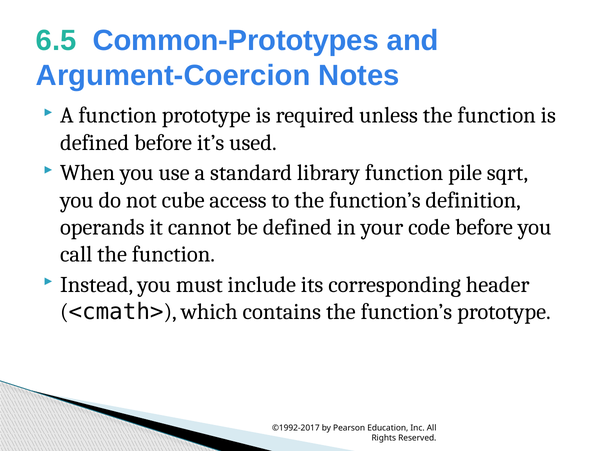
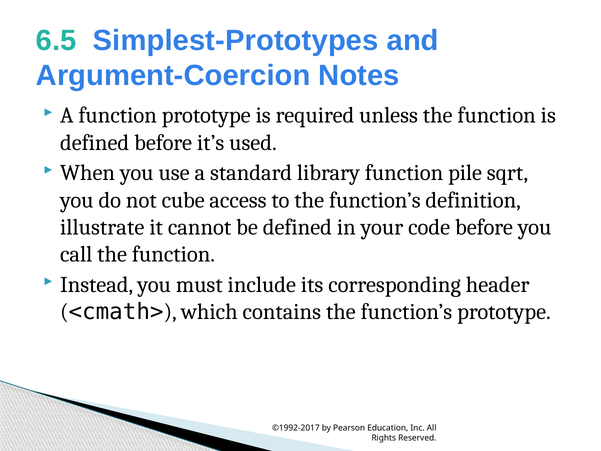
Common-Prototypes: Common-Prototypes -> Simplest-Prototypes (236, 41)
operands: operands -> illustrate (102, 227)
